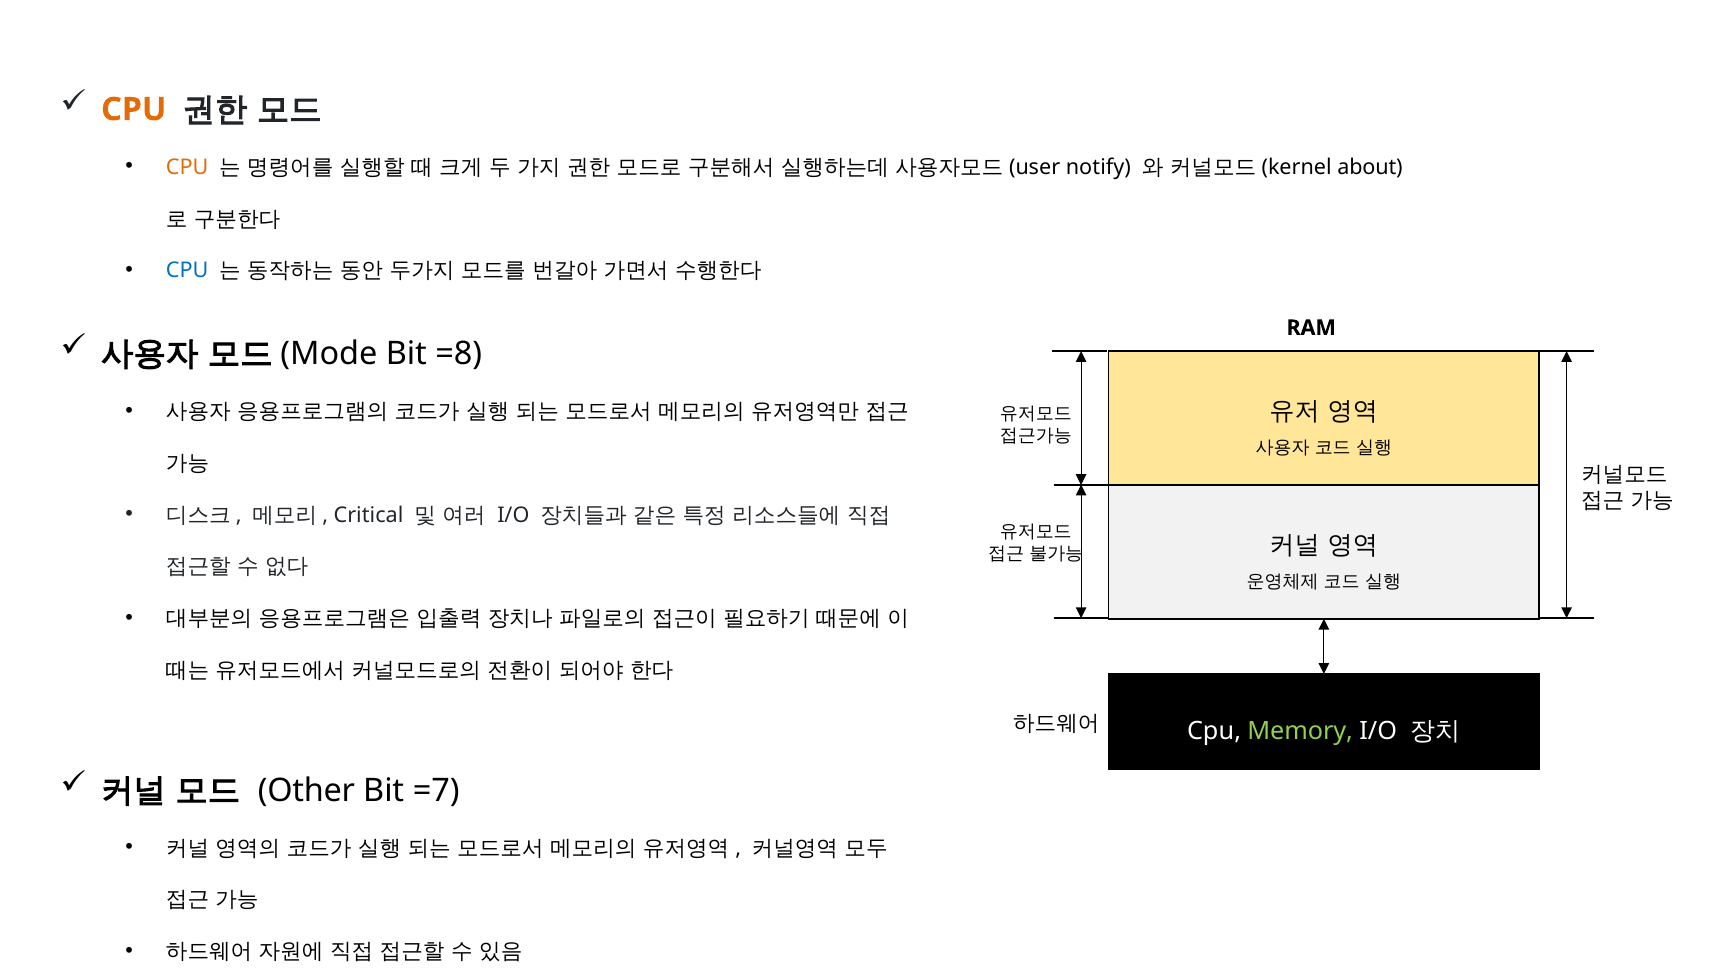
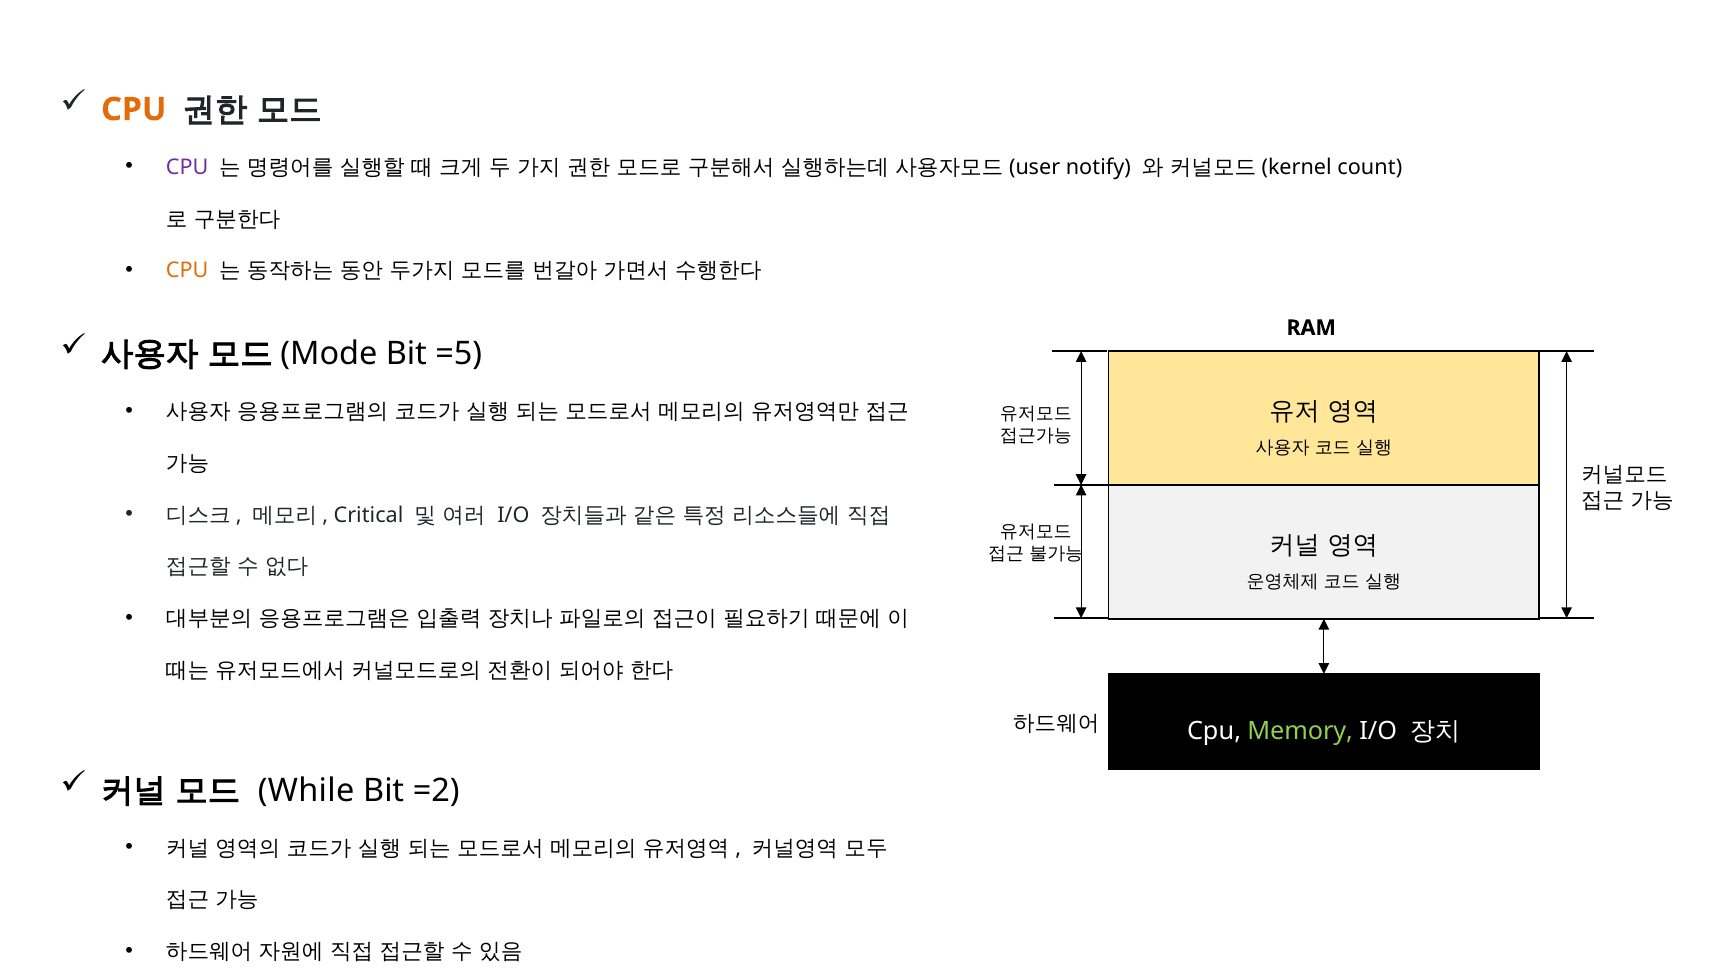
CPU colour: orange -> purple (187, 167)
about: about -> count (1370, 167)
CPU colour: blue -> orange (187, 271)
=8: =8 -> =5 (459, 354)
Other: Other -> While (306, 790)
=7: =7 -> =2 (436, 790)
